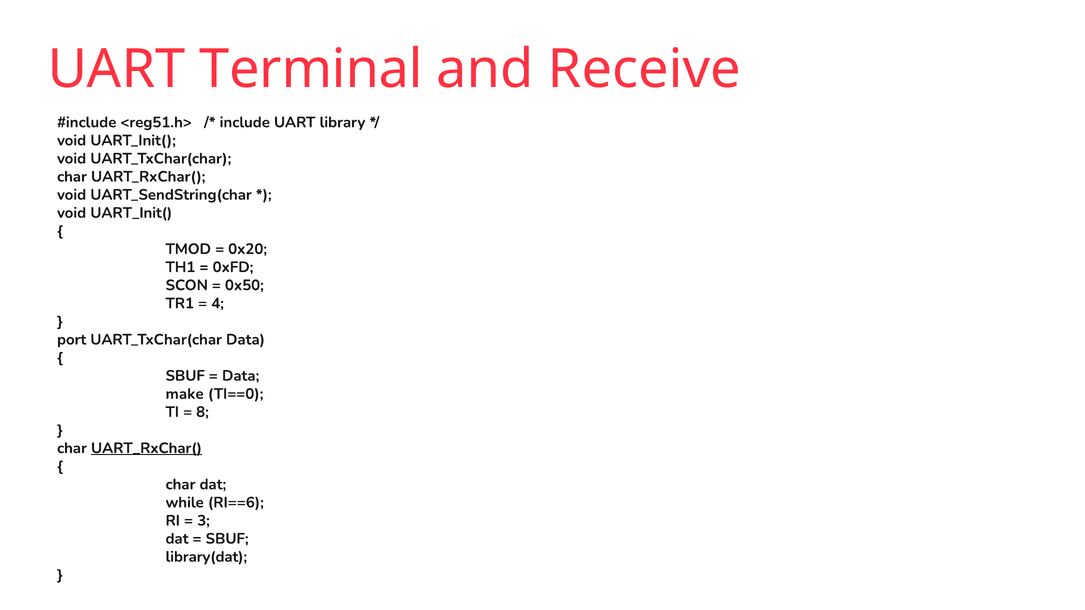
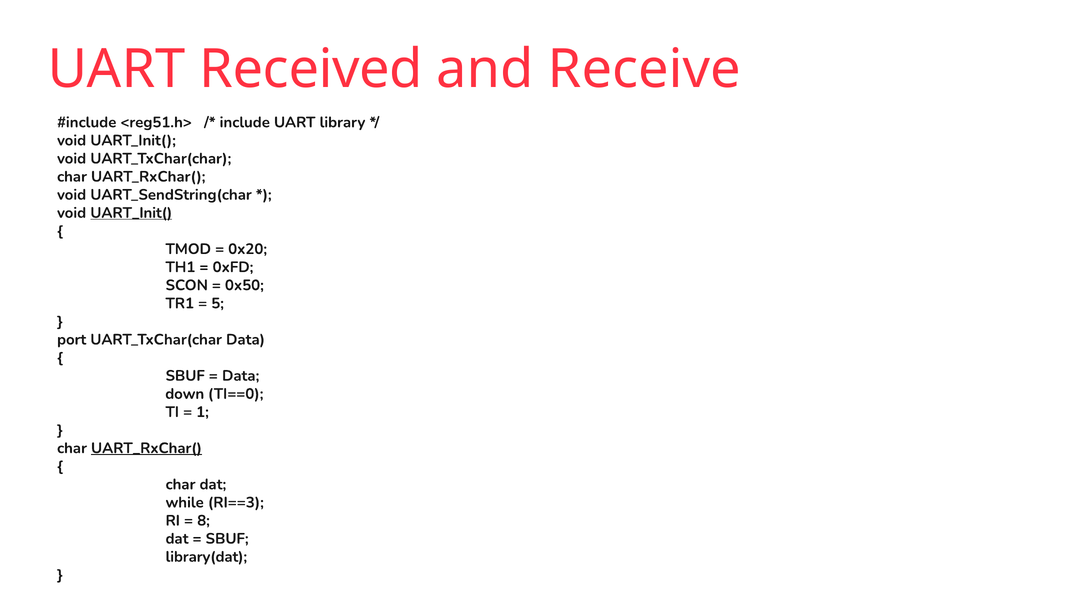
Terminal: Terminal -> Received (311, 70)
UART_Init( underline: none -> present (131, 213)
4: 4 -> 5 (218, 303)
make: make -> down (185, 394)
8: 8 -> 1 (202, 412)
RI==6: RI==6 -> RI==3 (236, 503)
3: 3 -> 8 (204, 521)
